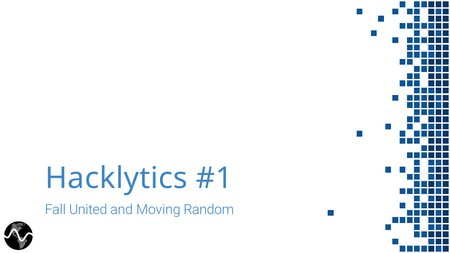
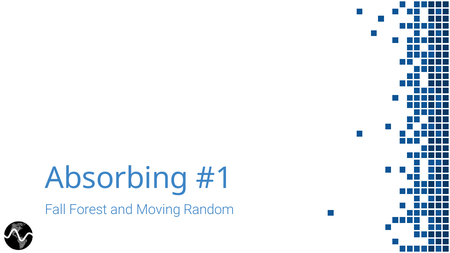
Hacklytics: Hacklytics -> Absorbing (117, 178)
United: United -> Forest (88, 210)
